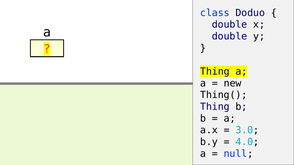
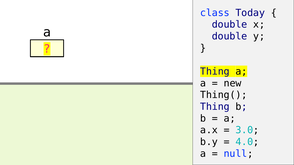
Doduo: Doduo -> Today (250, 13)
